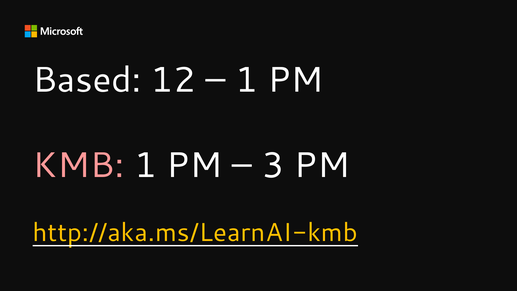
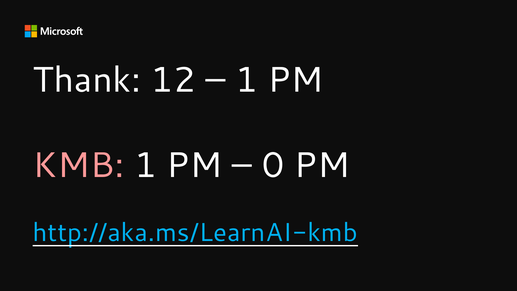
Based: Based -> Thank (87, 80)
3: 3 -> 0 (273, 165)
http://aka.ms/LearnAI-kmb colour: yellow -> light blue (195, 232)
